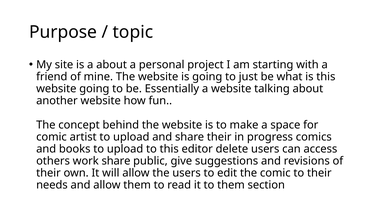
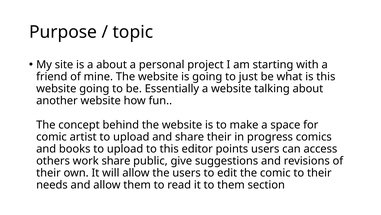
delete: delete -> points (232, 148)
